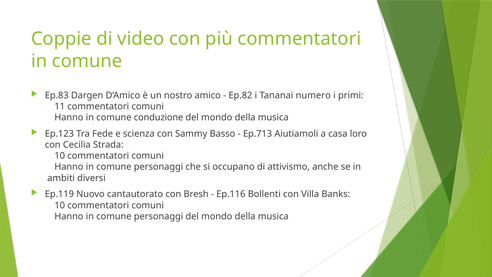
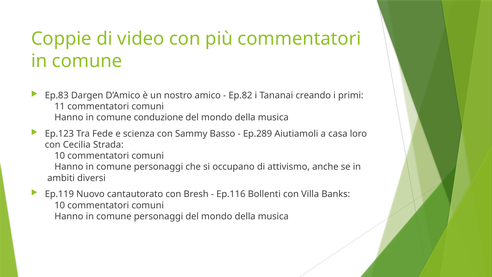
numero: numero -> creando (313, 95)
Ep.713: Ep.713 -> Ep.289 (258, 134)
